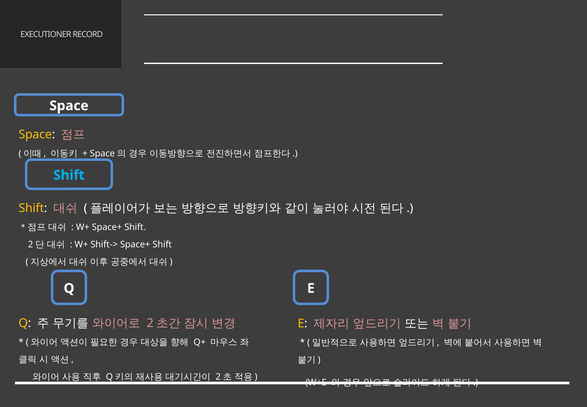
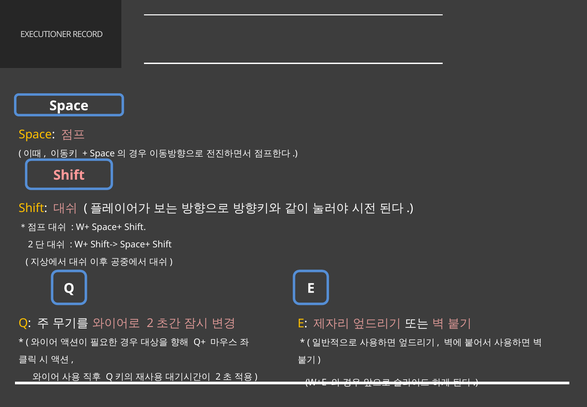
Shift colour: light blue -> pink (69, 175)
